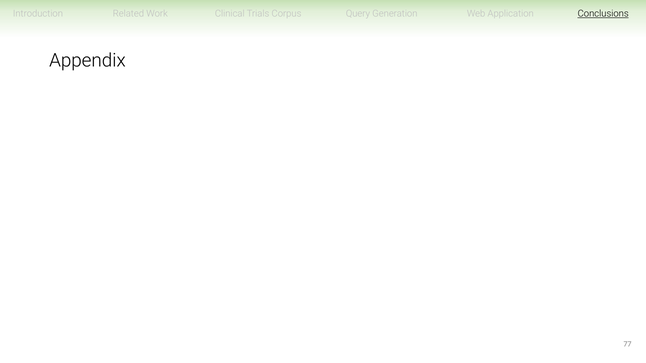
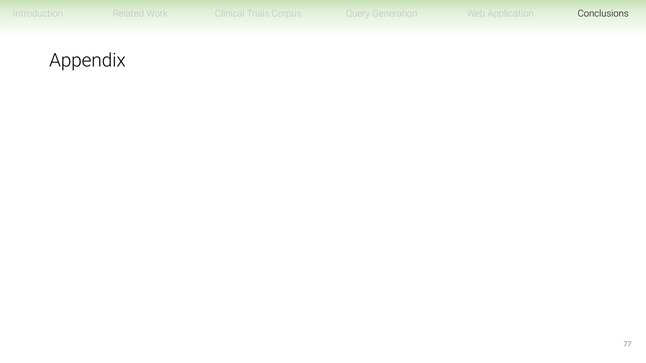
Conclusions underline: present -> none (603, 14)
